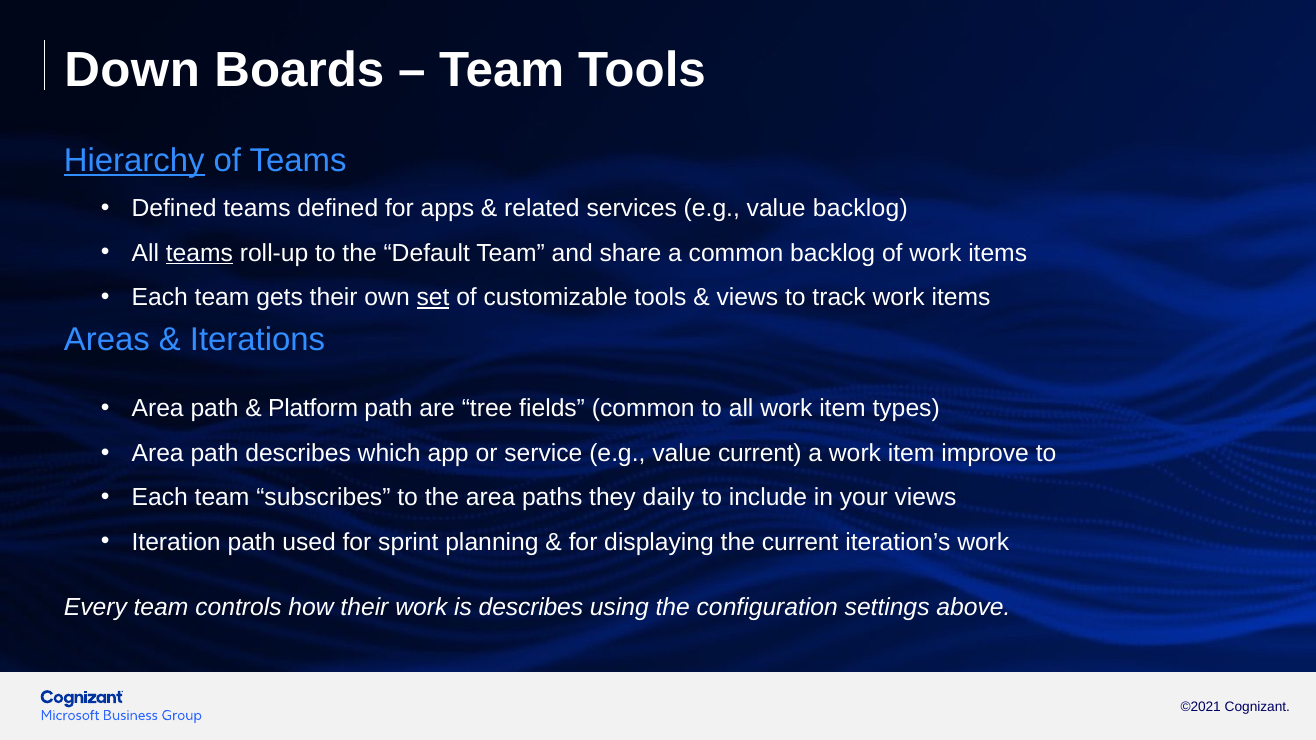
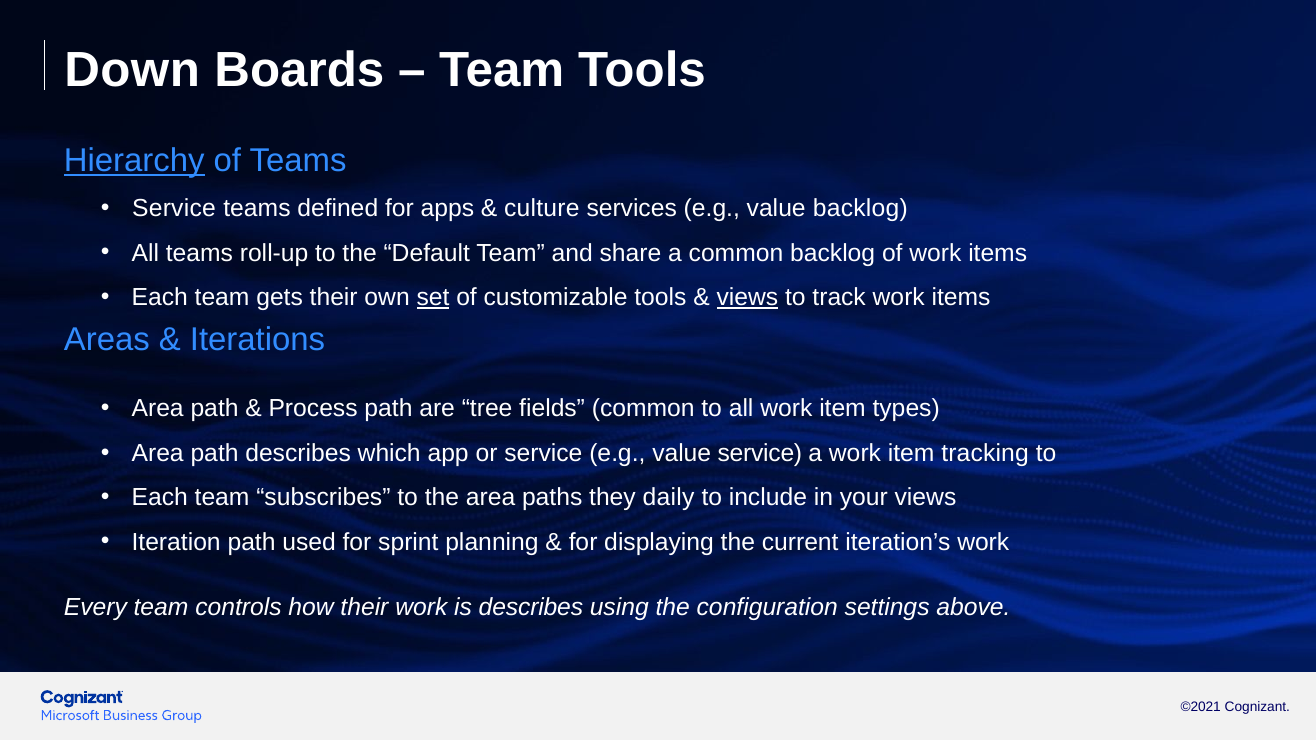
Defined: Defined -> Service (174, 209)
related: related -> culture (542, 209)
teams underline: present -> none (199, 253)
views underline: none -> present (747, 298)
Platform: Platform -> Process (313, 409)
value current: current -> service (760, 453)
improve: improve -> tracking (985, 453)
